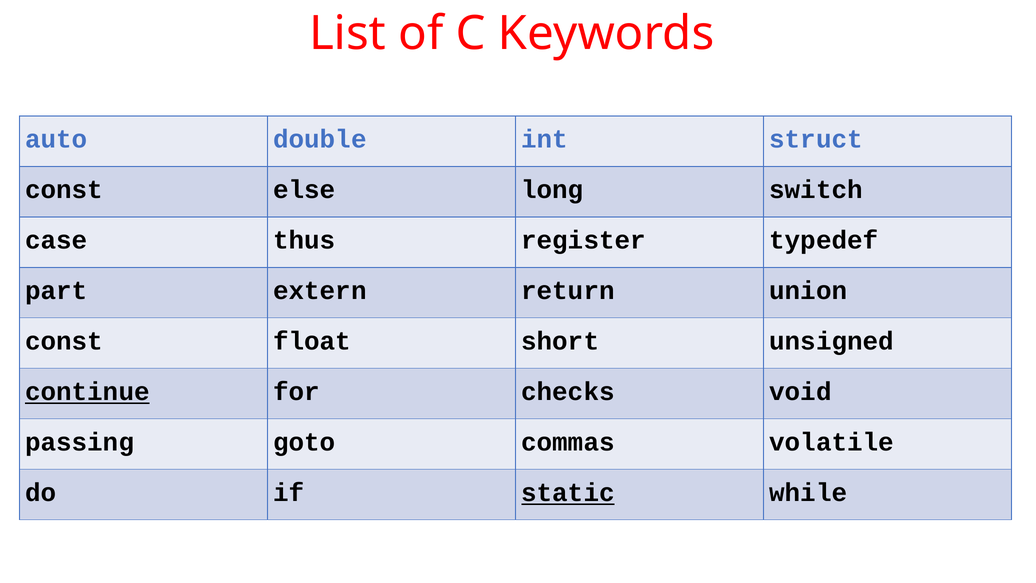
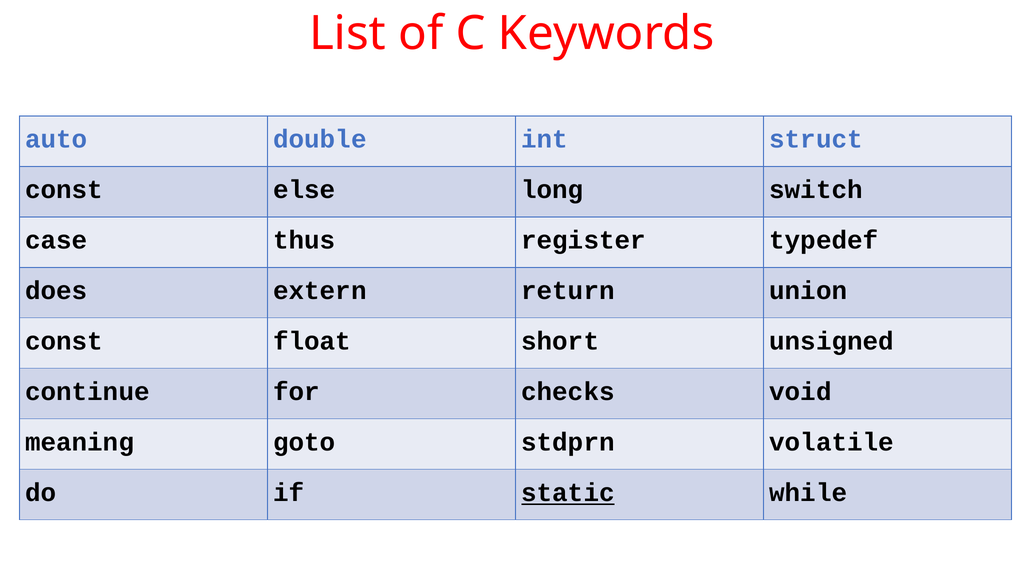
part: part -> does (56, 291)
continue underline: present -> none (87, 392)
passing: passing -> meaning (80, 442)
commas: commas -> stdprn (568, 442)
